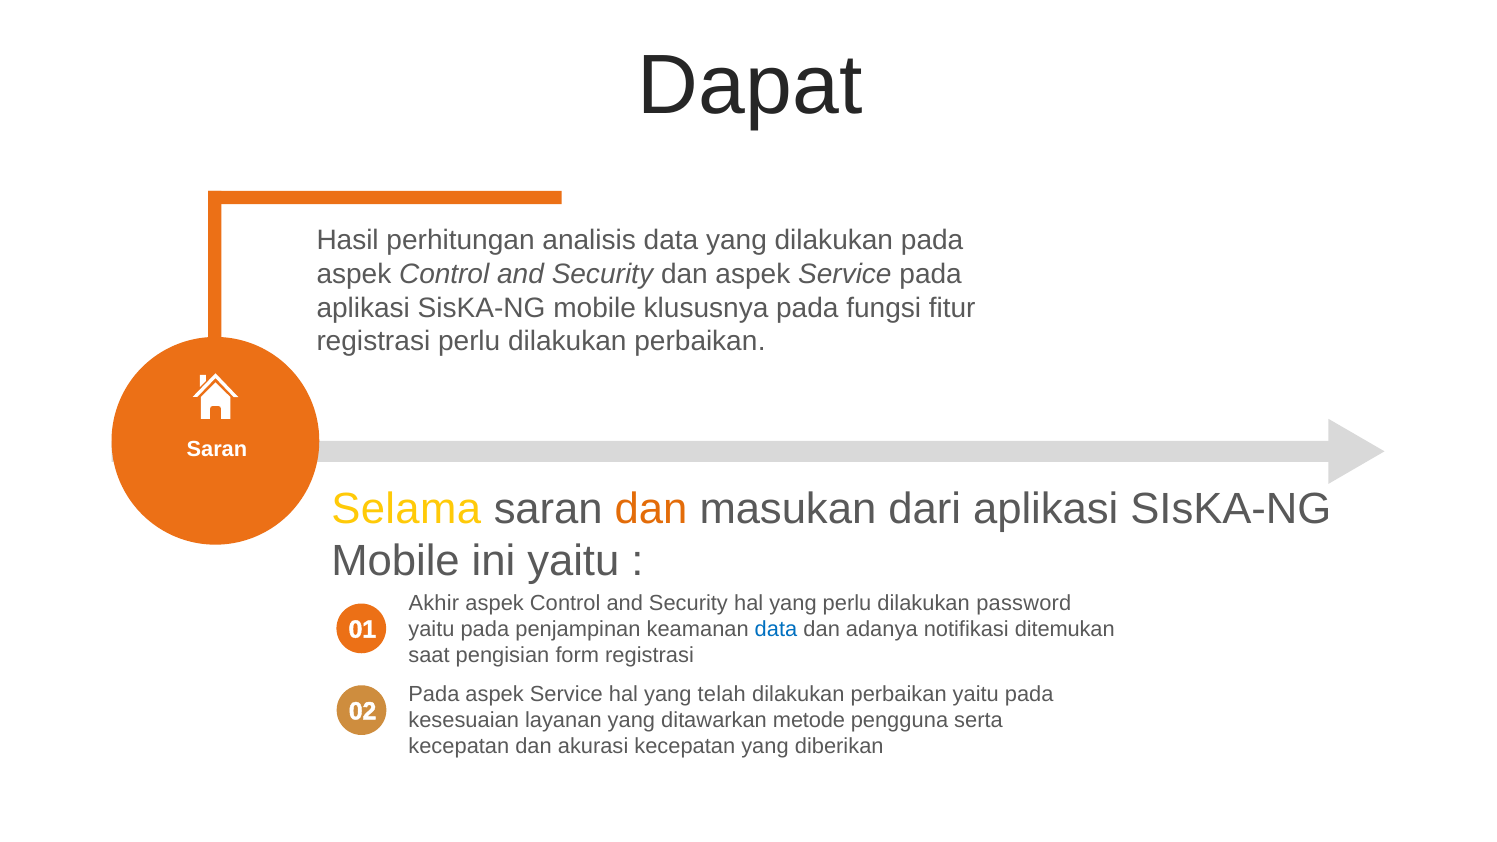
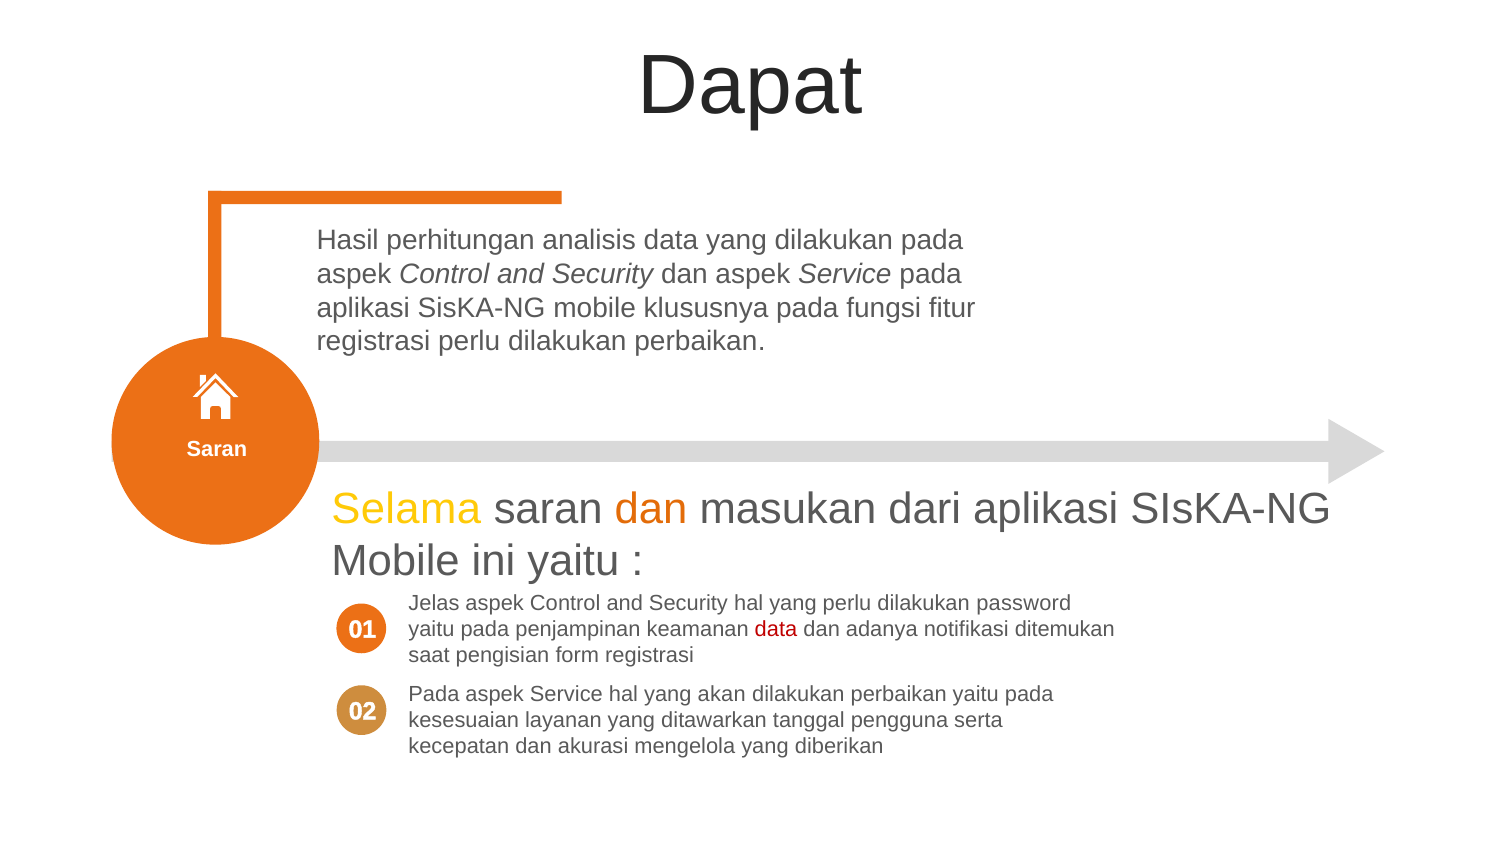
Akhir: Akhir -> Jelas (434, 603)
data colour: blue -> red (776, 630)
telah: telah -> akan (722, 694)
metode: metode -> tanggal (809, 720)
akurasi kecepatan: kecepatan -> mengelola (685, 746)
